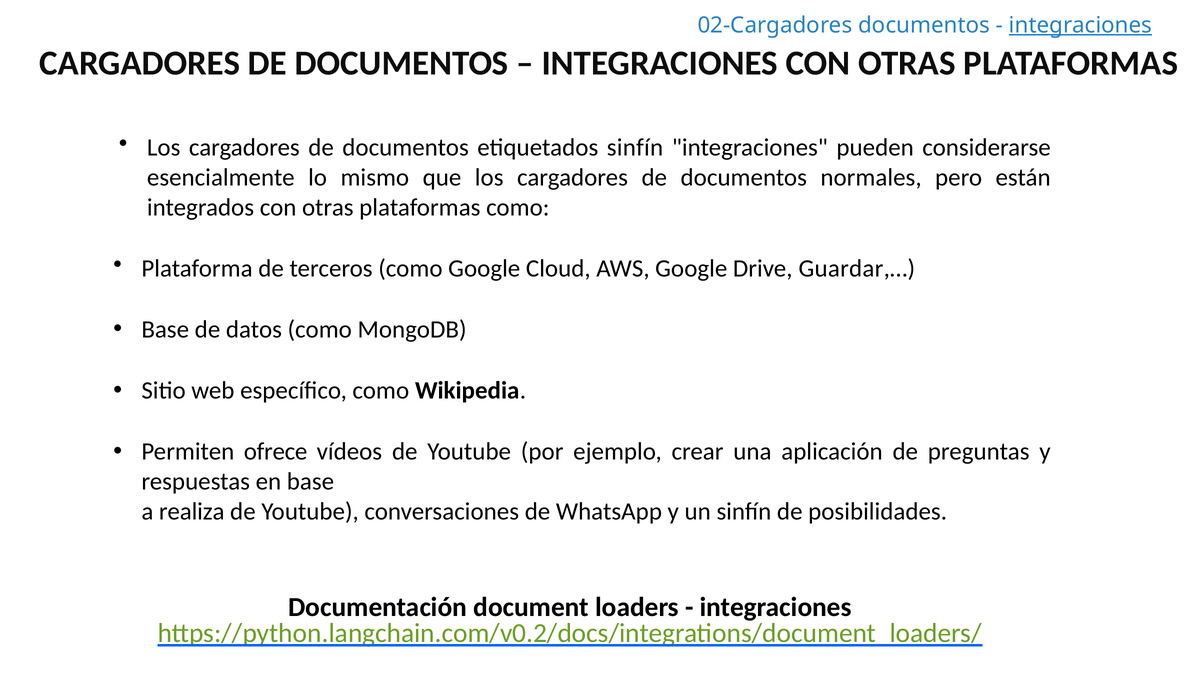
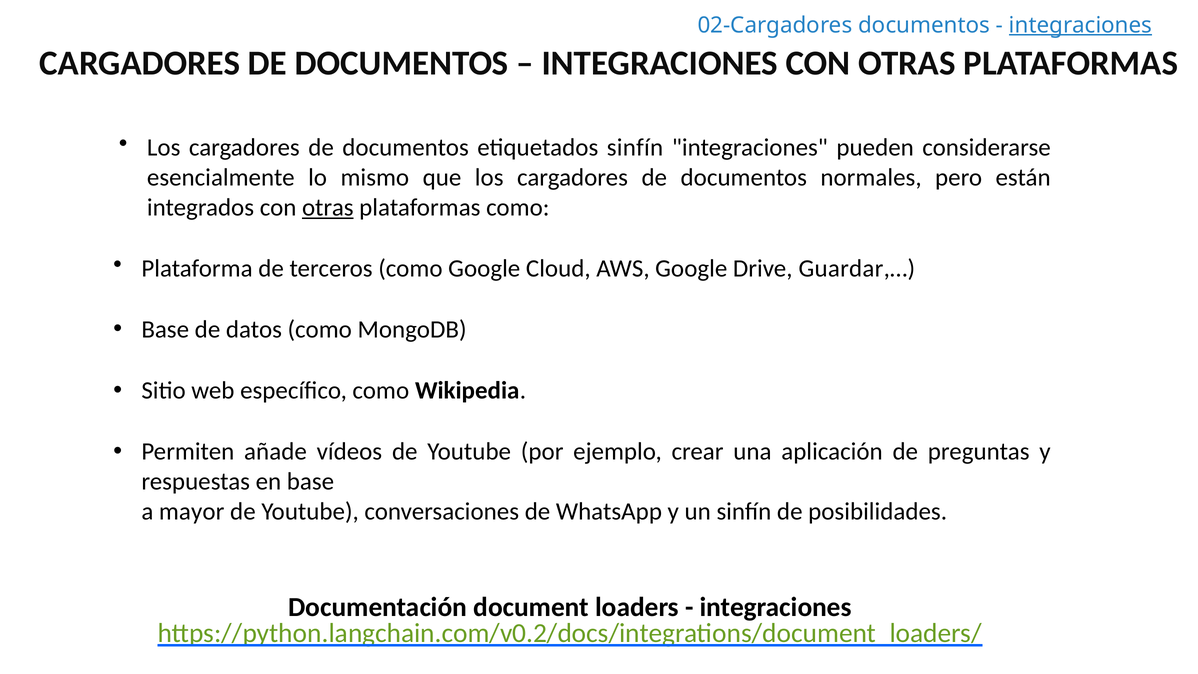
otras underline: none -> present (328, 207)
ofrece: ofrece -> añade (275, 452)
realiza: realiza -> mayor (192, 512)
